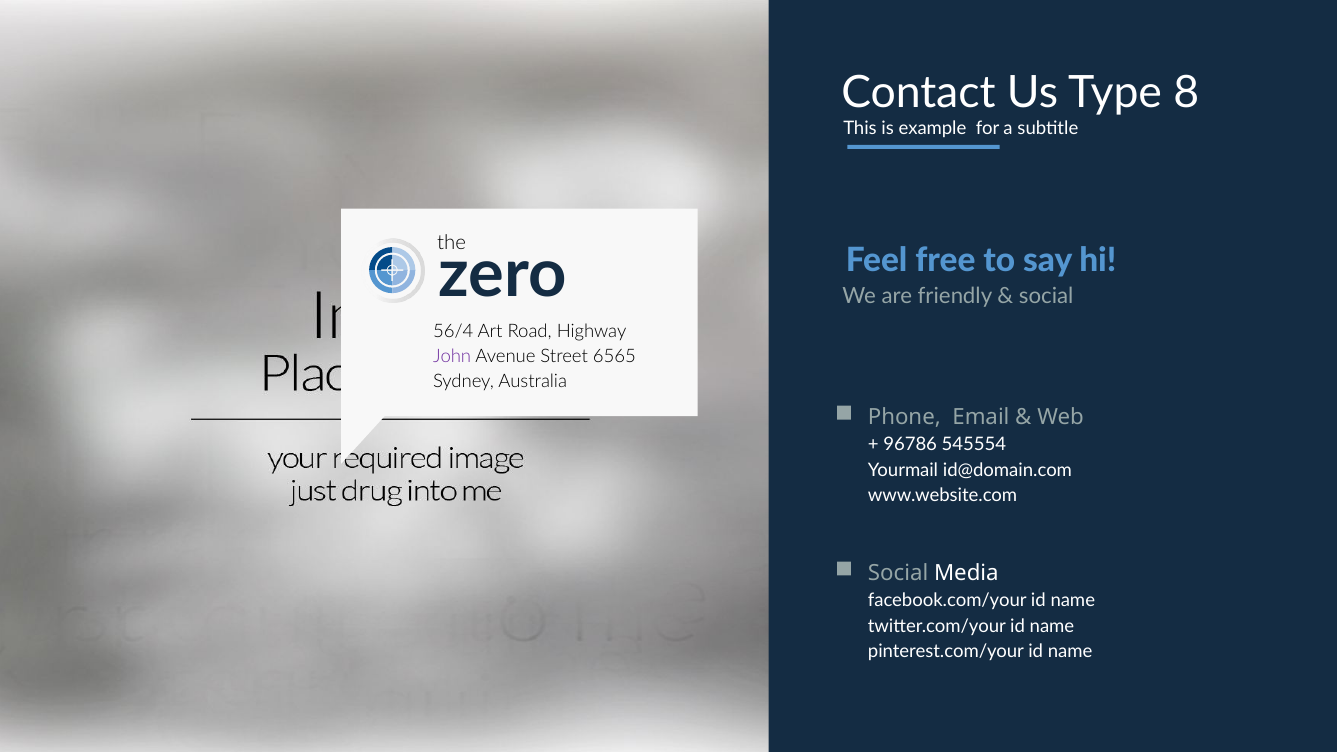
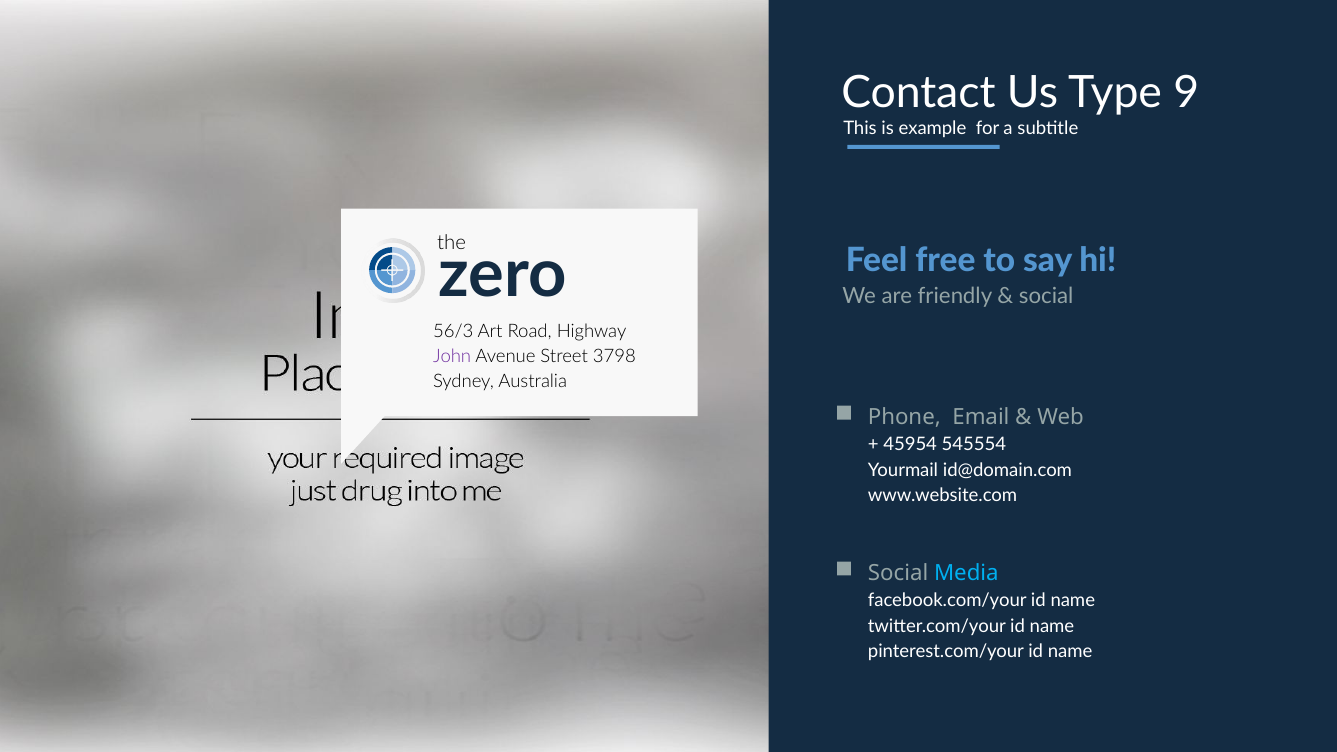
8: 8 -> 9 (1186, 93)
56/4: 56/4 -> 56/3 (453, 331)
6565: 6565 -> 3798 (614, 356)
96786: 96786 -> 45954 (910, 445)
Media colour: white -> light blue (966, 573)
